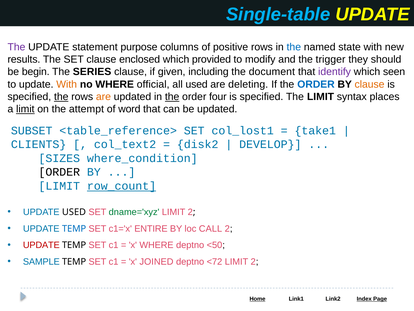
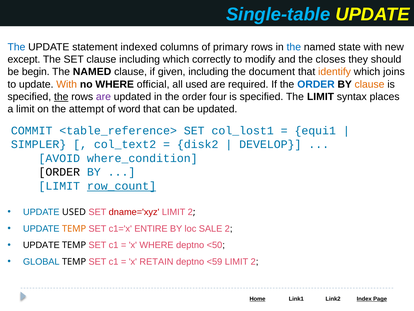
The colour: purple -> blue (16, 47)
purpose: purpose -> indexed (139, 47)
positive: positive -> primary (231, 47)
results: results -> except (24, 59)
clause enclosed: enclosed -> including (140, 59)
provided: provided -> correctly (211, 59)
trigger: trigger -> closes (331, 59)
SERIES: SERIES -> NAMED (92, 72)
identify colour: purple -> orange (335, 72)
seen: seen -> joins (394, 72)
deleting: deleting -> required (248, 84)
are colour: orange -> purple (103, 97)
the underline: present -> none (172, 97)
limit underline: present -> none (25, 109)
SUBSET: SUBSET -> COMMIT (32, 130)
take1: take1 -> equi1 (315, 130)
CLIENTS: CLIENTS -> SIMPLER (39, 144)
SIZES: SIZES -> AVOID (59, 158)
dname='xyz colour: green -> red (134, 212)
TEMP colour: blue -> orange (74, 228)
CALL: CALL -> SALE (211, 228)
UPDATE colour: red -> black (41, 245)
SAMPLE: SAMPLE -> GLOBAL (41, 261)
JOINED: JOINED -> RETAIN (156, 261)
<72: <72 -> <59 (214, 261)
